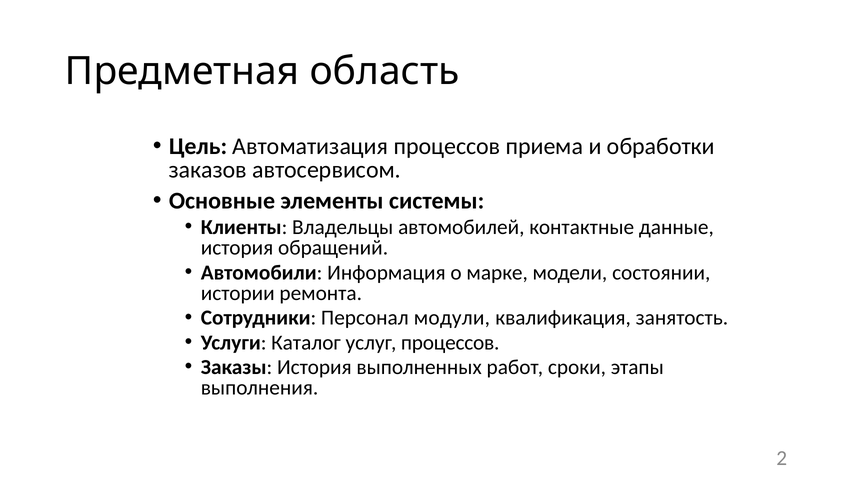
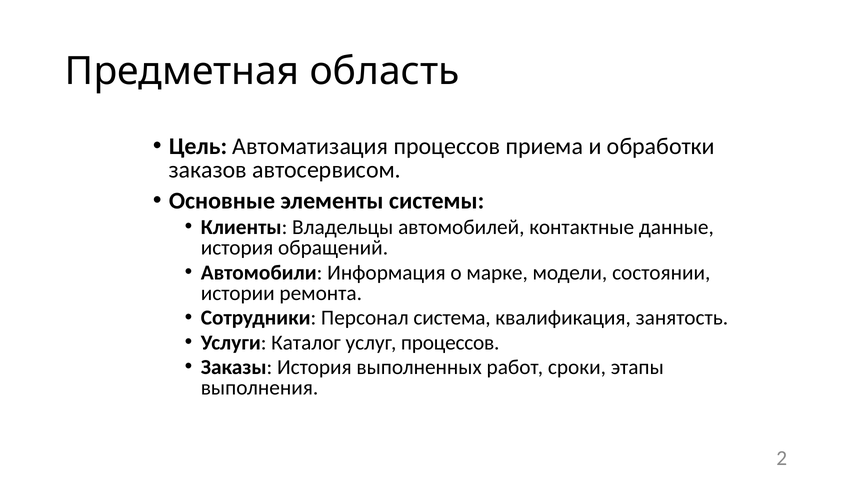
модули: модули -> система (452, 318)
